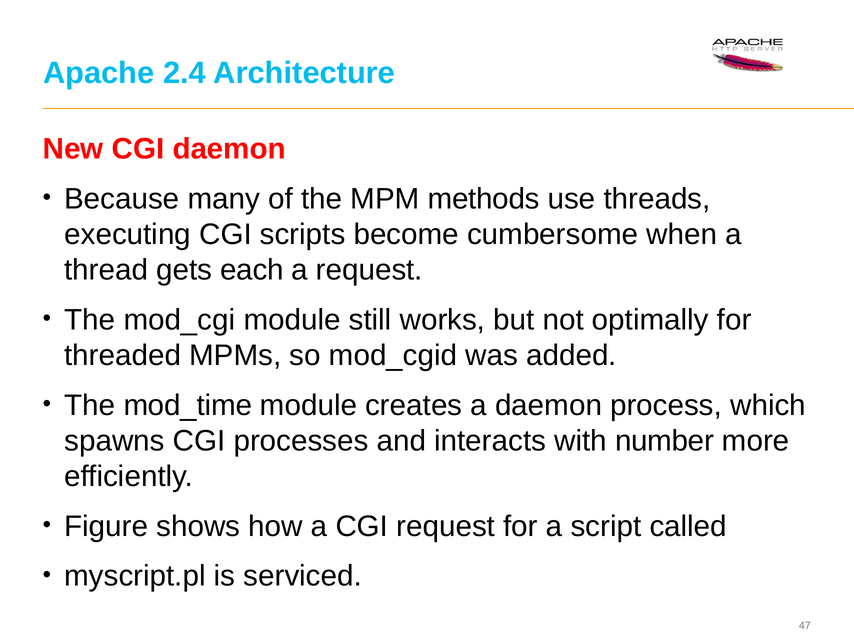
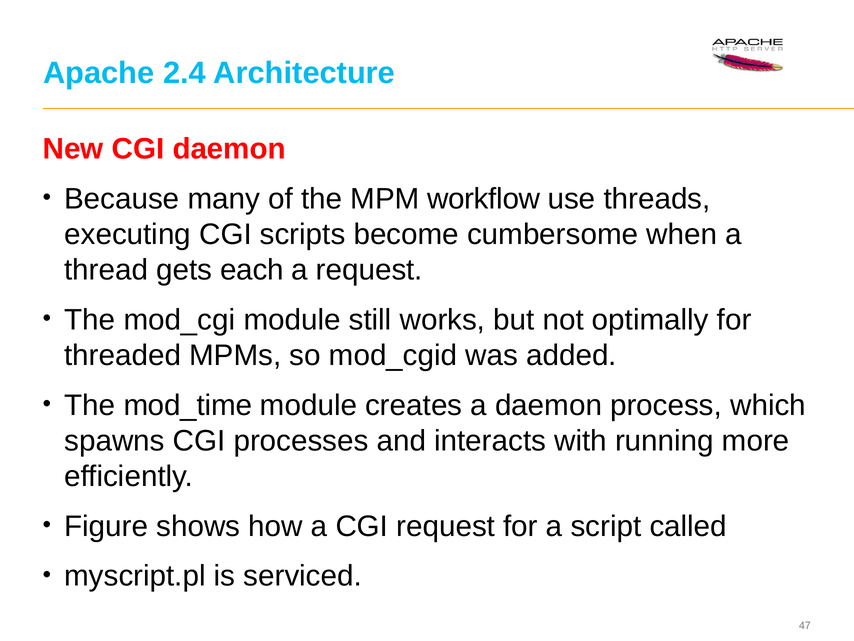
methods: methods -> workflow (484, 199)
number: number -> running (664, 441)
